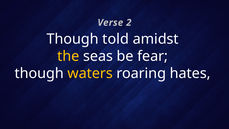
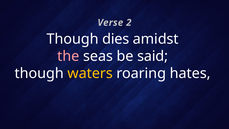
told: told -> dies (116, 39)
the colour: yellow -> pink (68, 56)
fear: fear -> said (153, 56)
